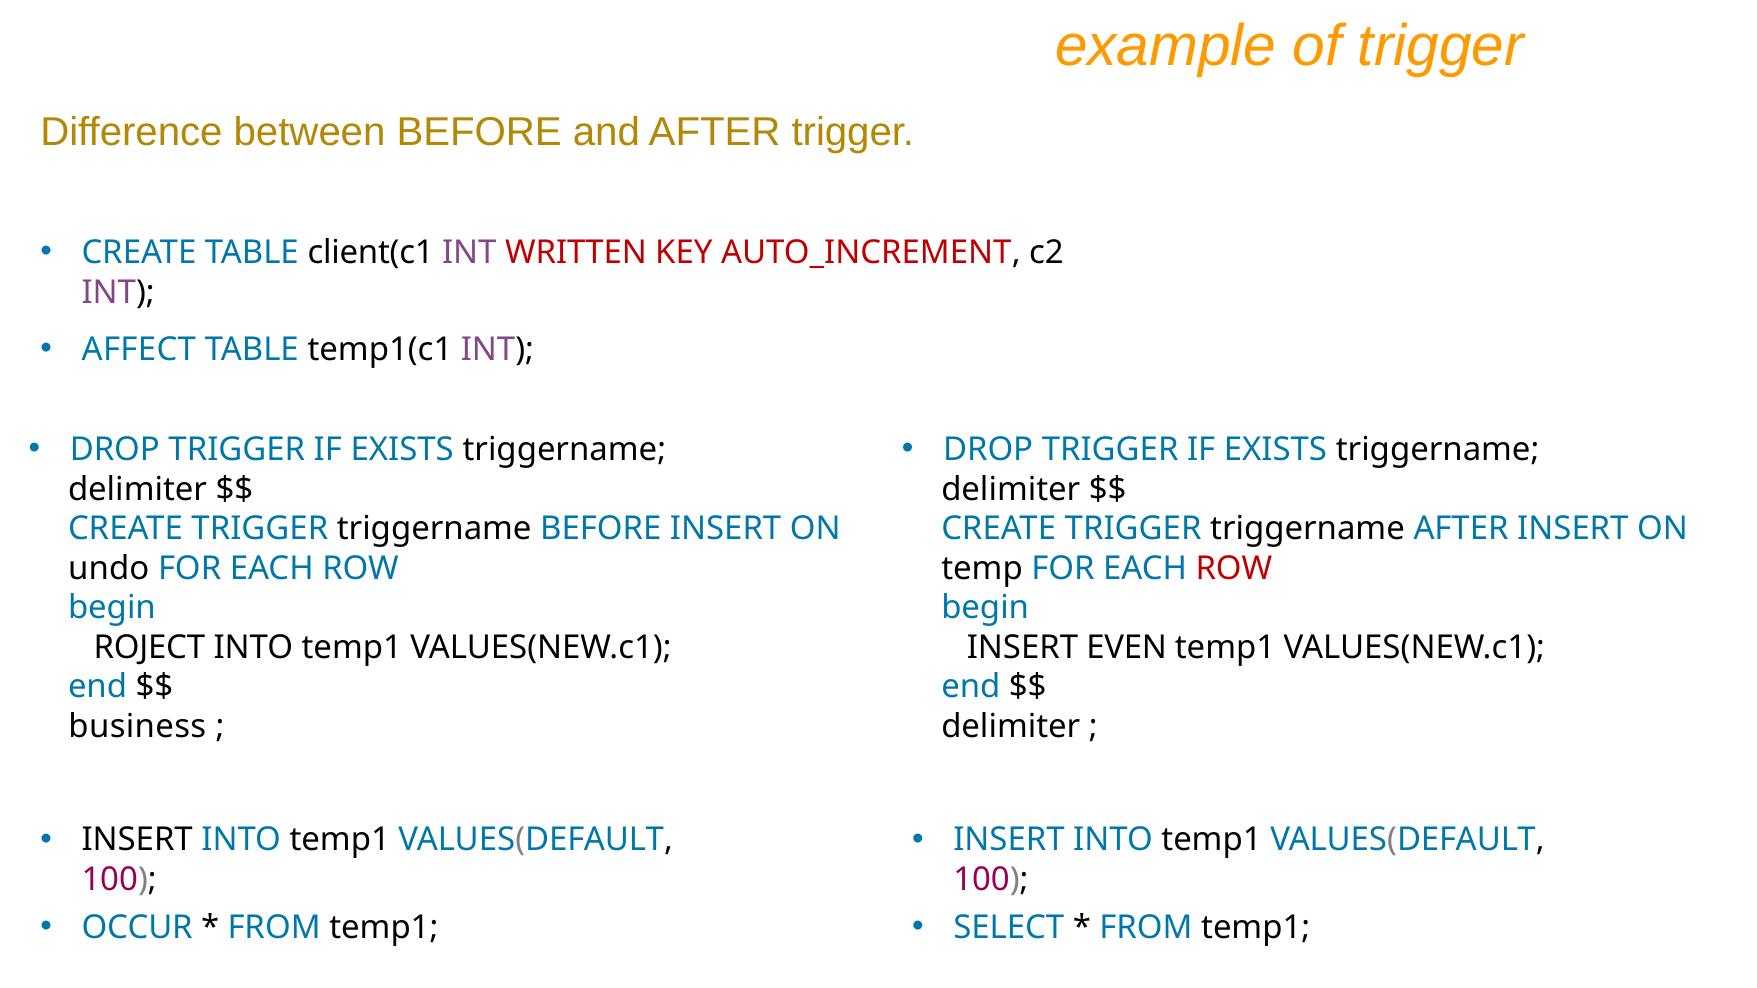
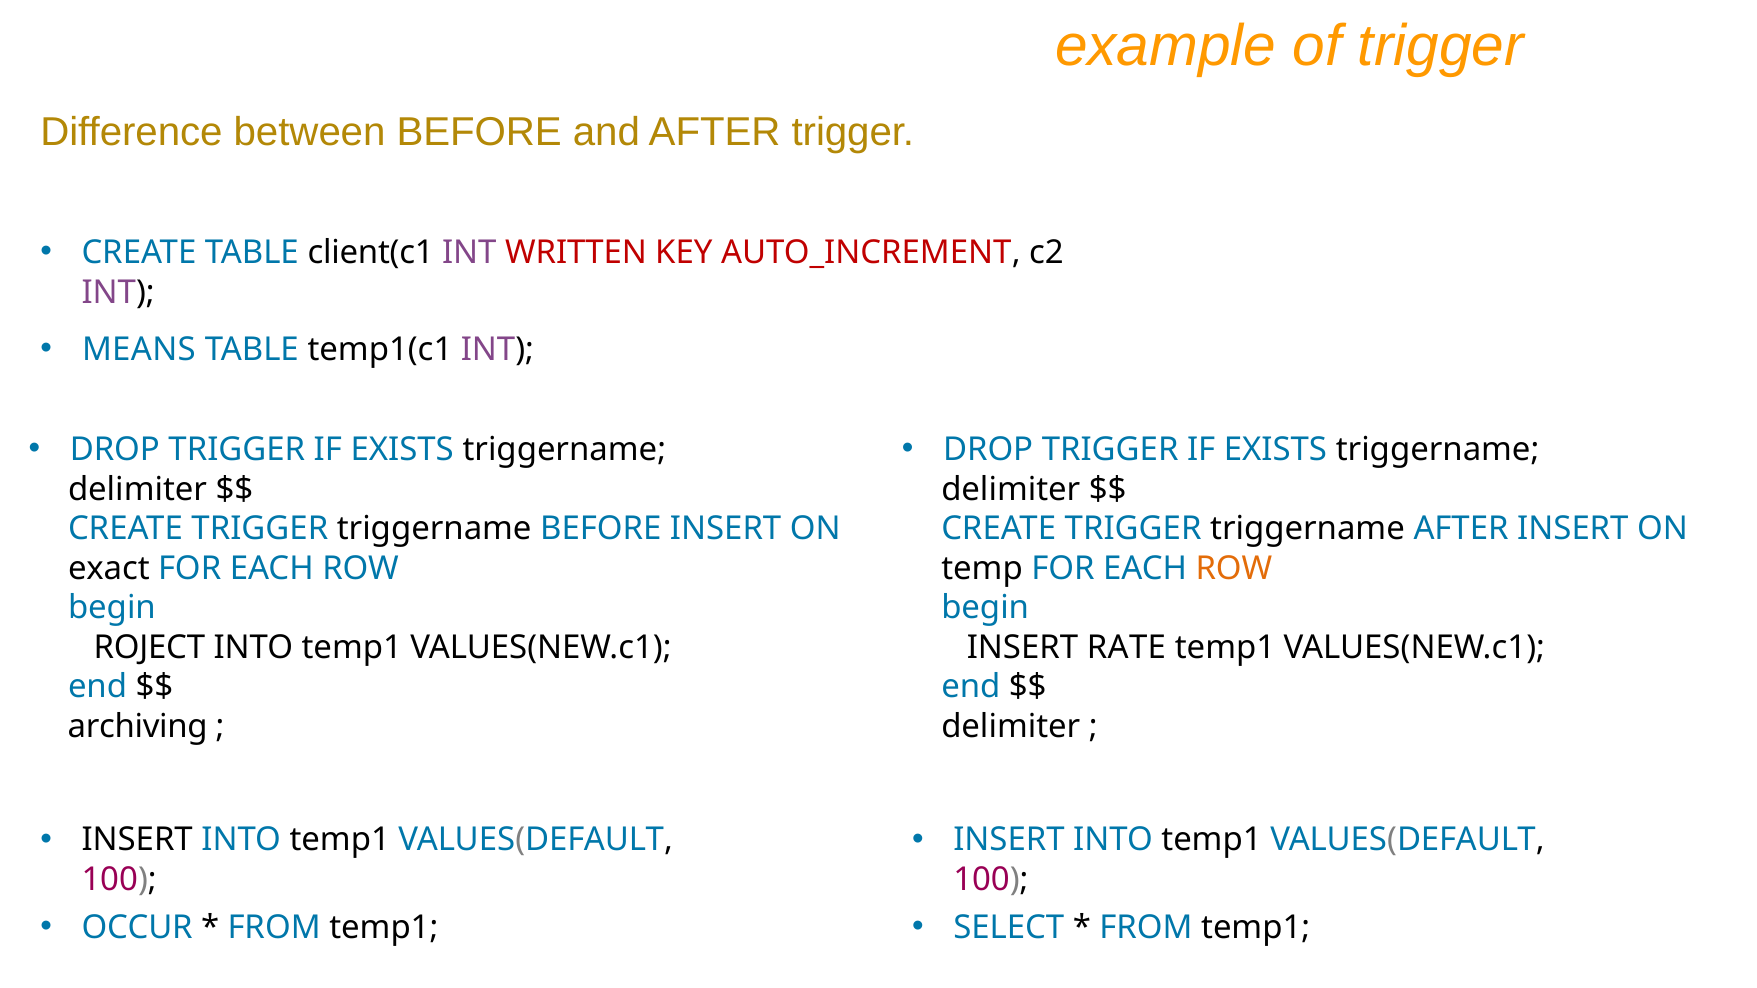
AFFECT: AFFECT -> MEANS (139, 349)
undo: undo -> exact (109, 569)
ROW colour: red -> orange (1234, 569)
EVEN: EVEN -> RATE (1126, 648)
business: business -> archiving (138, 727)
